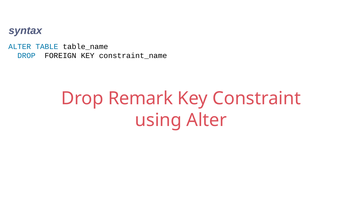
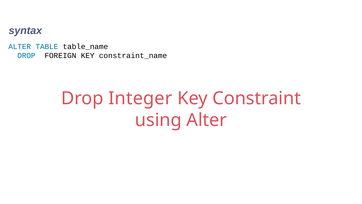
Remark: Remark -> Integer (140, 98)
